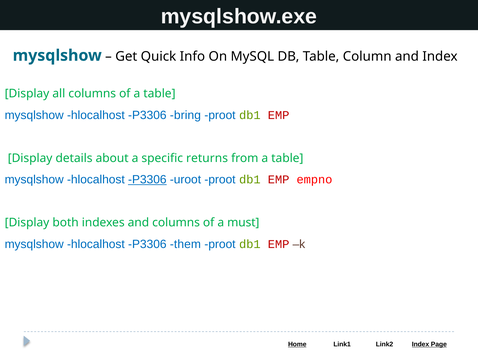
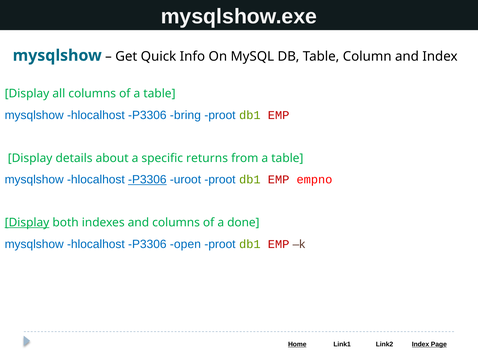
Display underline: none -> present (27, 223)
must: must -> done (243, 223)
them: them -> open (185, 244)
